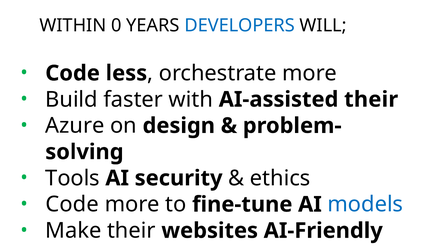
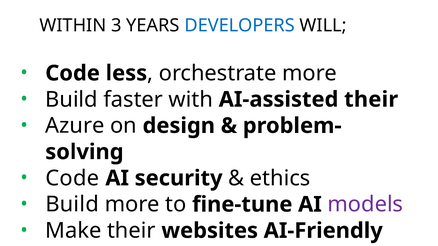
0: 0 -> 3 (116, 26)
Tools: Tools -> Code (72, 178)
Code: Code -> Build (72, 205)
models colour: blue -> purple (365, 205)
